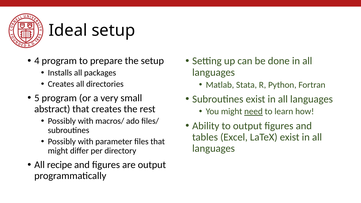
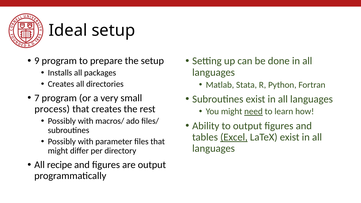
4: 4 -> 9 (37, 61)
5: 5 -> 7 (37, 98)
abstract: abstract -> process (52, 109)
Excel underline: none -> present (234, 137)
